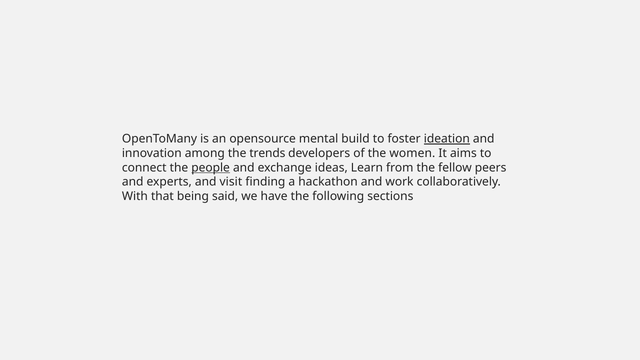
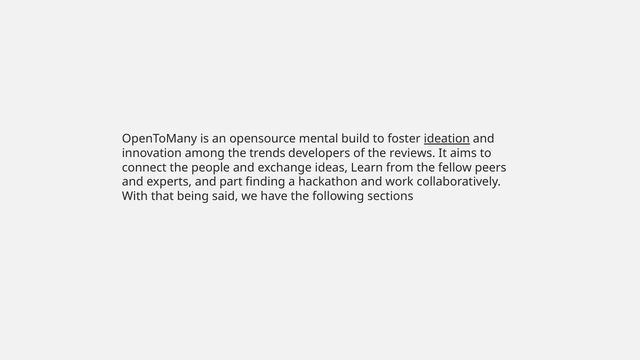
women: women -> reviews (412, 153)
people underline: present -> none (211, 168)
visit: visit -> part (231, 182)
